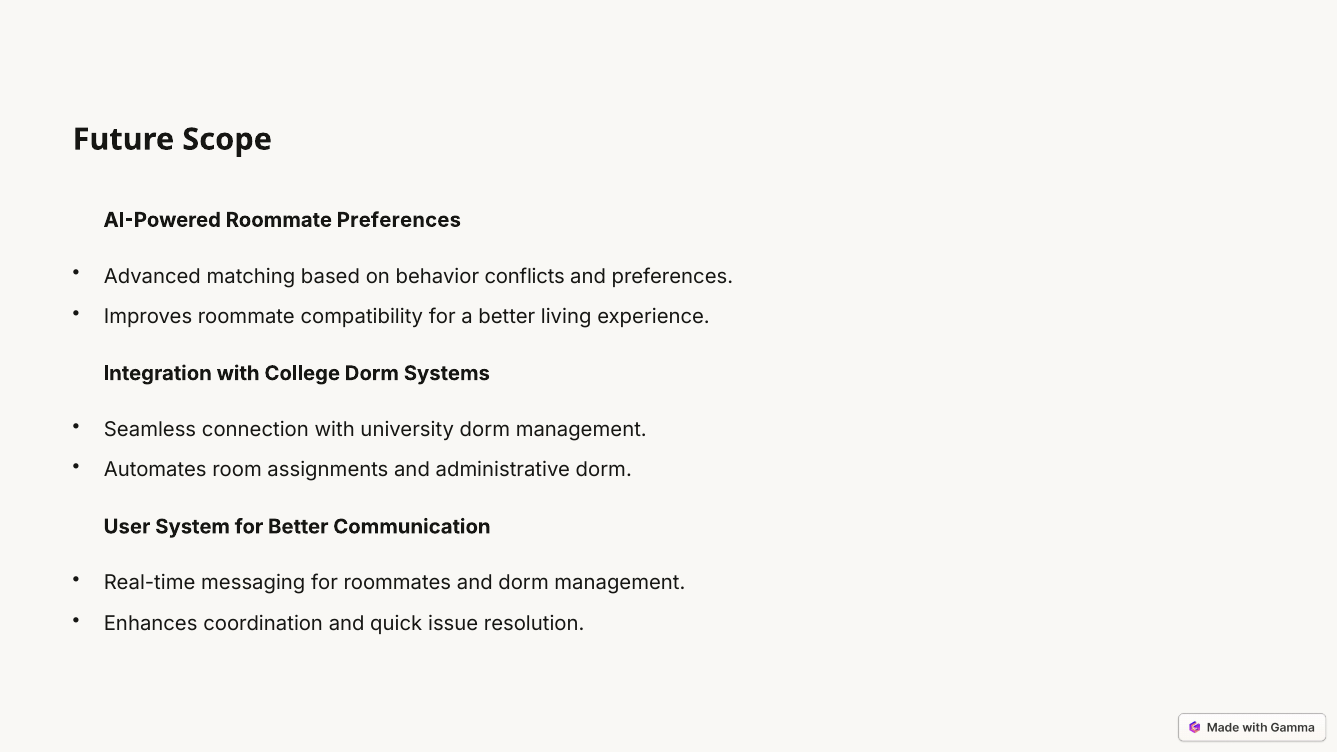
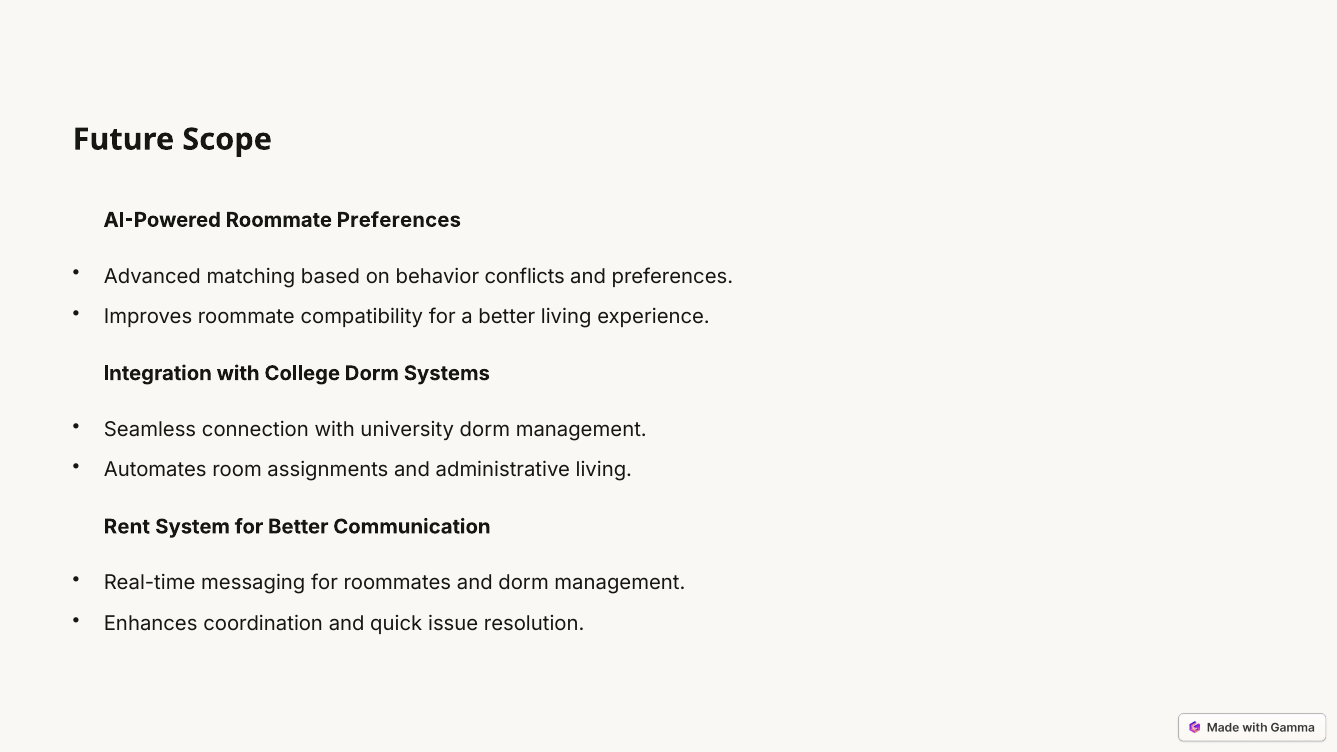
administrative dorm: dorm -> living (604, 470)
User: User -> Rent (127, 527)
